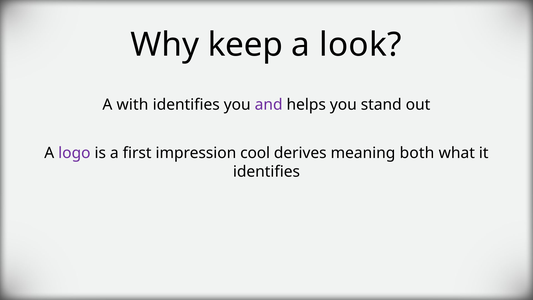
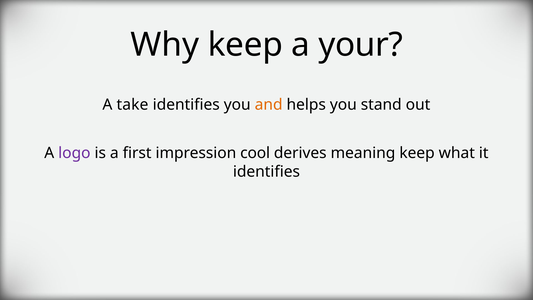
look: look -> your (361, 45)
with: with -> take (132, 105)
and colour: purple -> orange (269, 105)
meaning both: both -> keep (417, 153)
